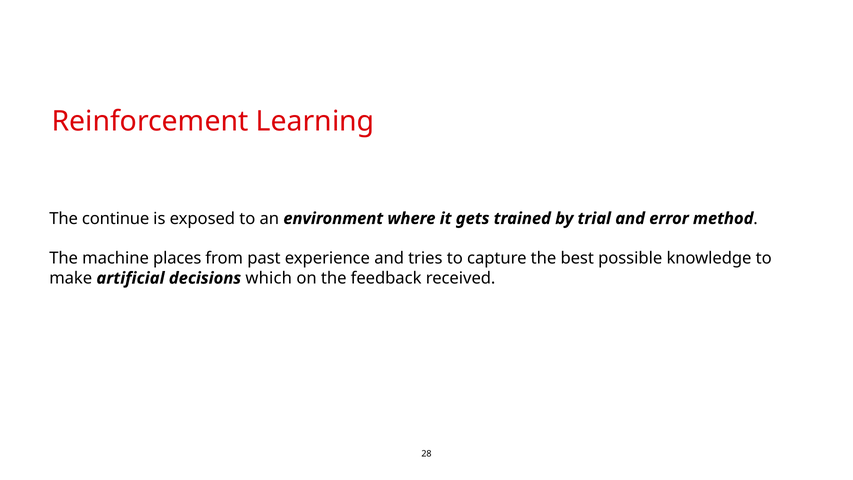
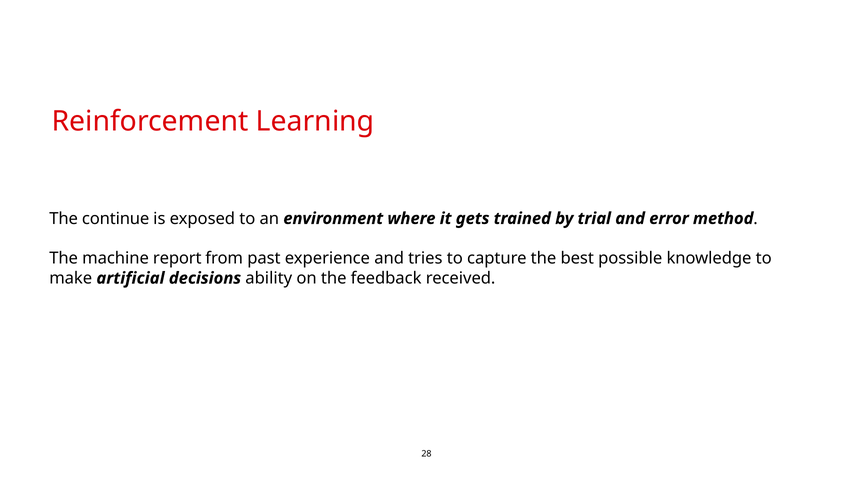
places: places -> report (177, 258)
which: which -> ability (269, 278)
